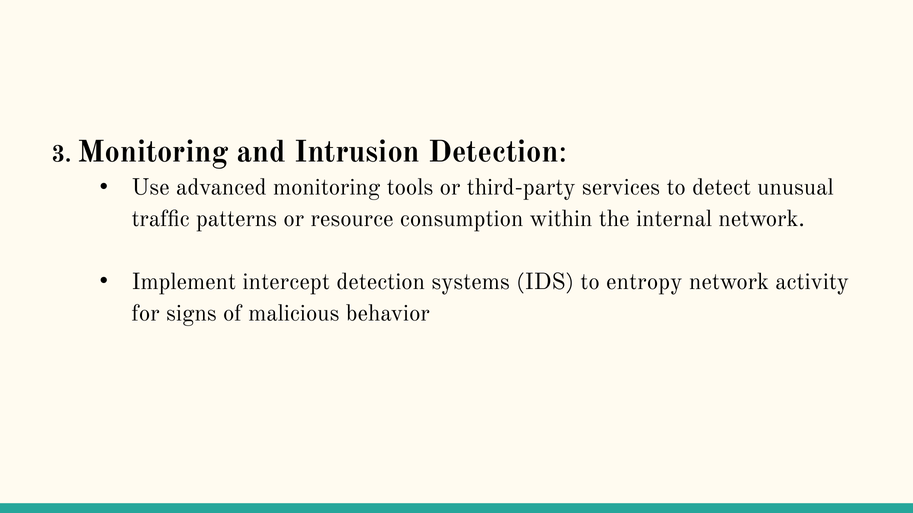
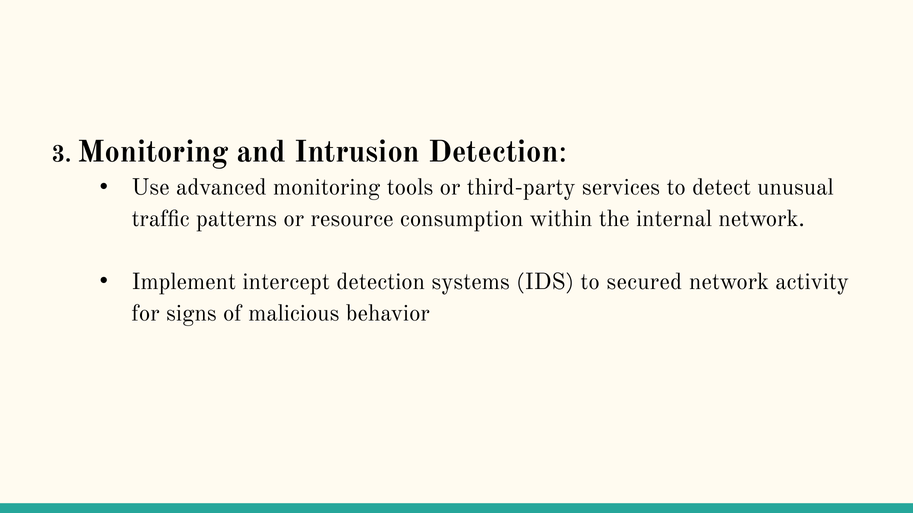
entropy: entropy -> secured (644, 282)
